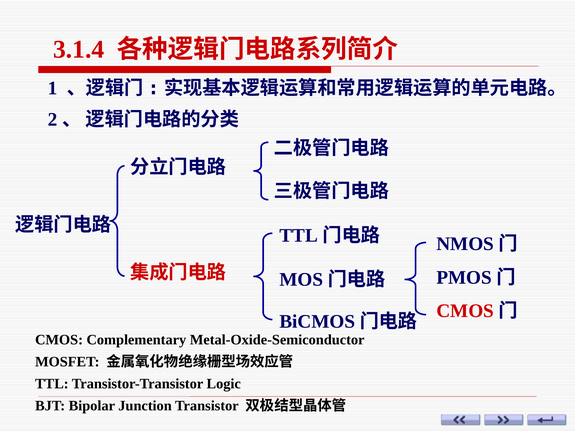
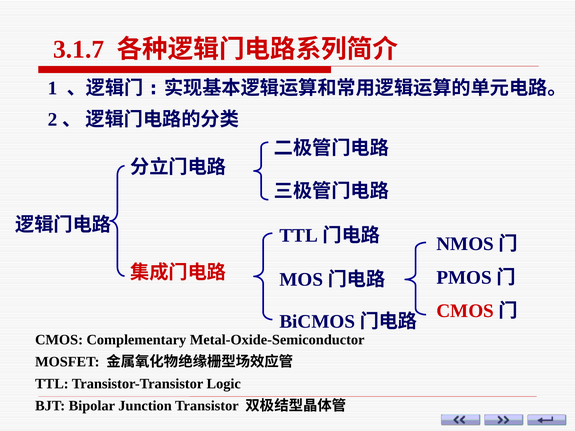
3.1.4: 3.1.4 -> 3.1.7 (79, 49)
